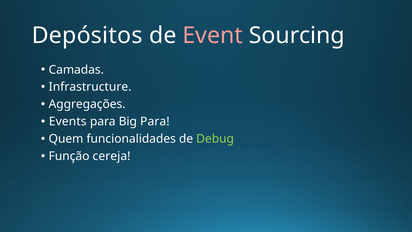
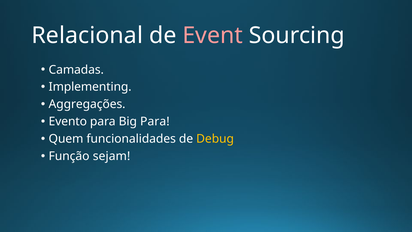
Depósitos: Depósitos -> Relacional (87, 36)
Infrastructure: Infrastructure -> Implementing (90, 87)
Events: Events -> Evento (68, 121)
Debug colour: light green -> yellow (215, 139)
cereja: cereja -> sejam (112, 156)
